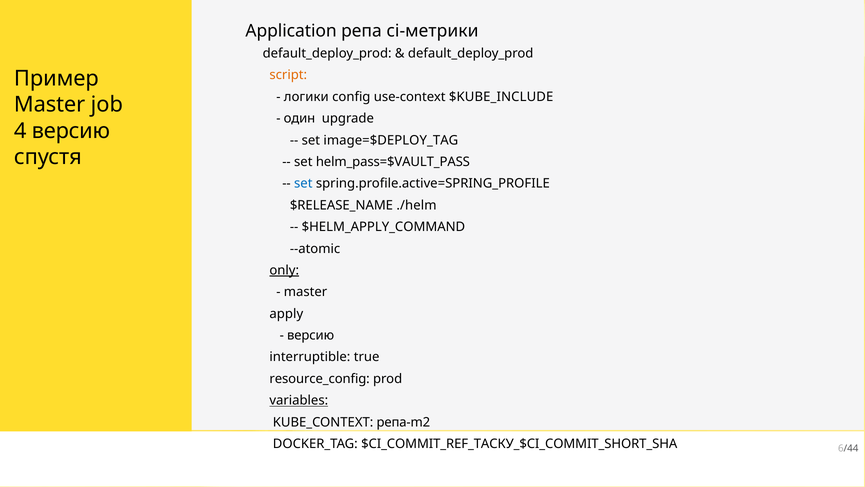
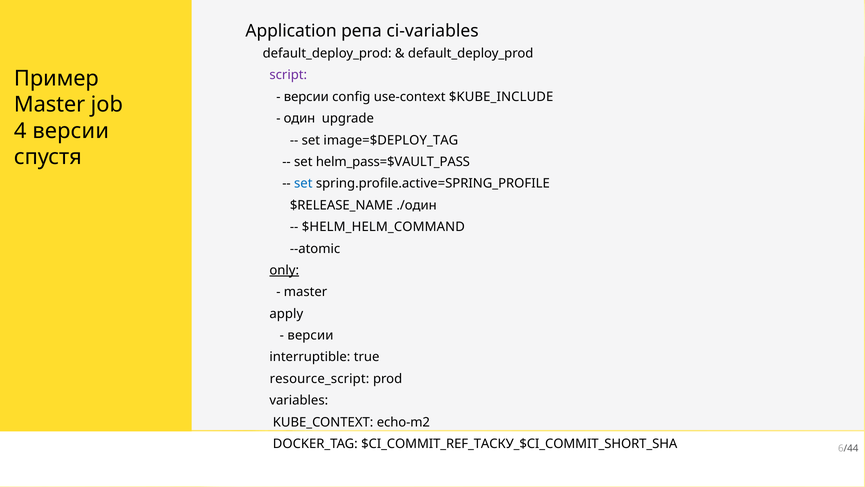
ci-метрики: ci-метрики -> ci-variables (433, 31)
script colour: orange -> purple (288, 75)
логики: логики -> версии (306, 97)
4 версию: версию -> версии (71, 131)
./helm: ./helm -> ./один (417, 205)
$HELM_APPLY_COMMAND: $HELM_APPLY_COMMAND -> $HELM_HELM_COMMAND (383, 227)
версию: версию -> версии (310, 335)
resource_config: resource_config -> resource_script (319, 379)
variables underline: present -> none (299, 400)
репа-m2: репа-m2 -> echo-m2 (403, 422)
